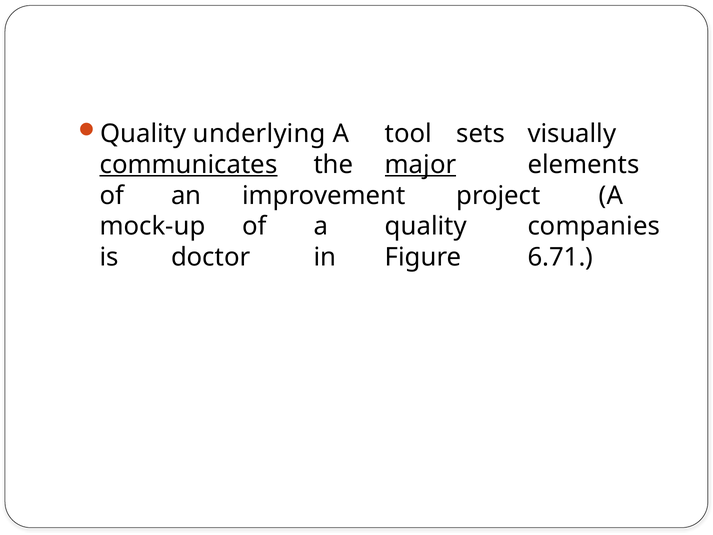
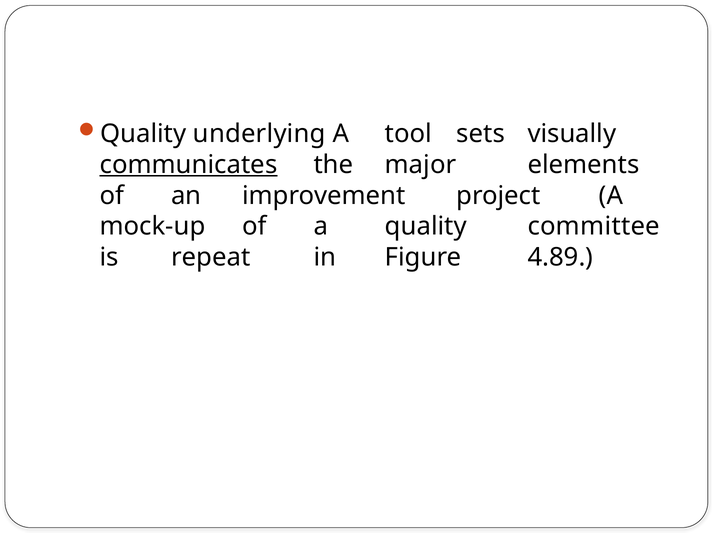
major underline: present -> none (421, 165)
companies: companies -> committee (594, 226)
doctor: doctor -> repeat (211, 257)
6.71: 6.71 -> 4.89 (560, 257)
